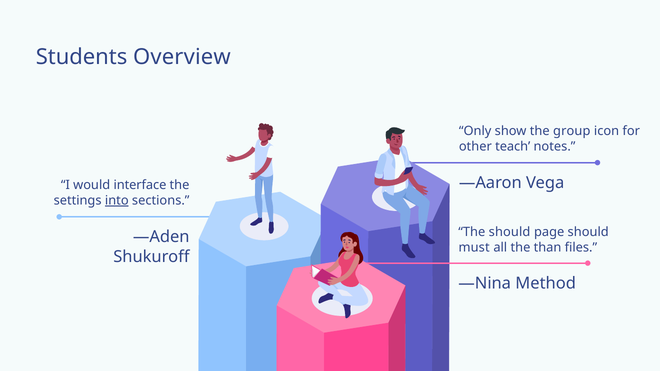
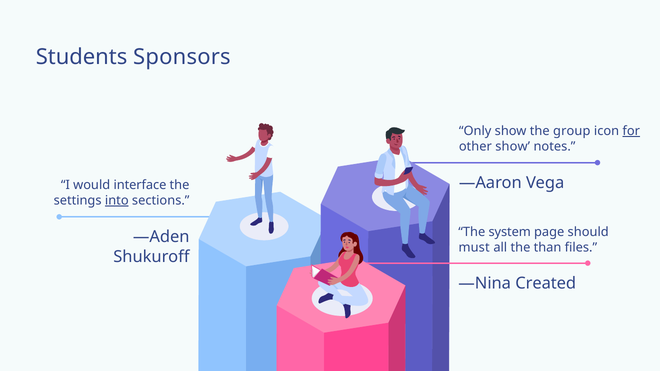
Overview: Overview -> Sponsors (182, 57)
for underline: none -> present (631, 131)
other teach: teach -> show (513, 147)
The should: should -> system (510, 232)
Method: Method -> Created (546, 284)
